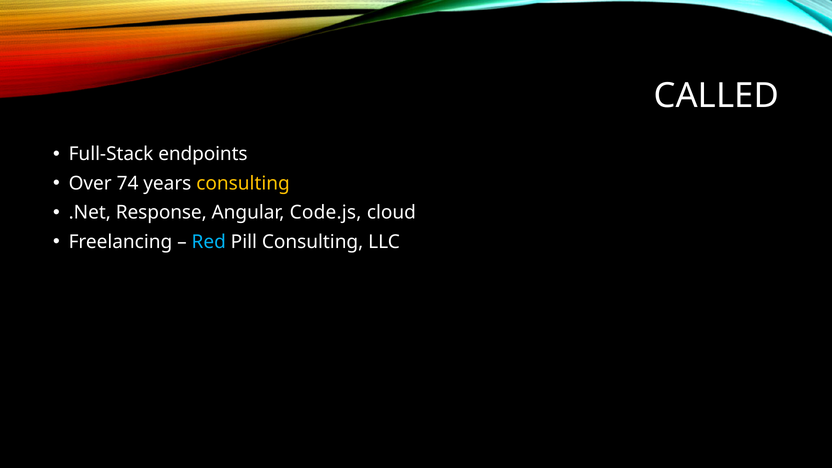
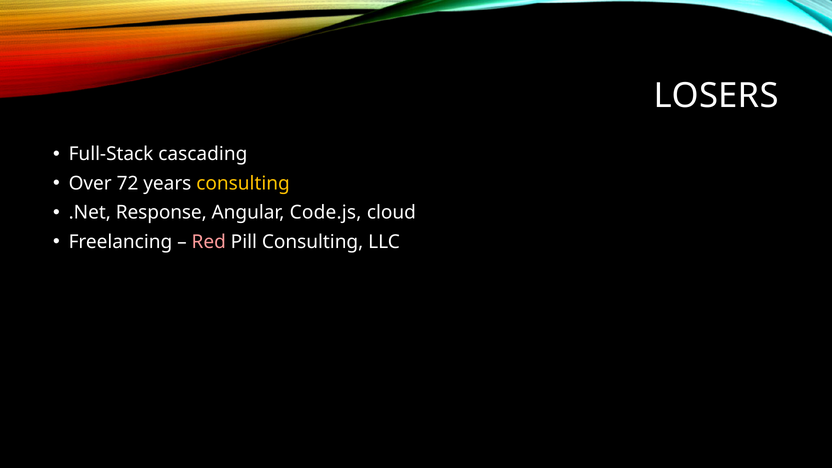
CALLED: CALLED -> LOSERS (716, 96)
endpoints: endpoints -> cascading (203, 154)
74: 74 -> 72 (128, 183)
Red colour: light blue -> pink (209, 242)
